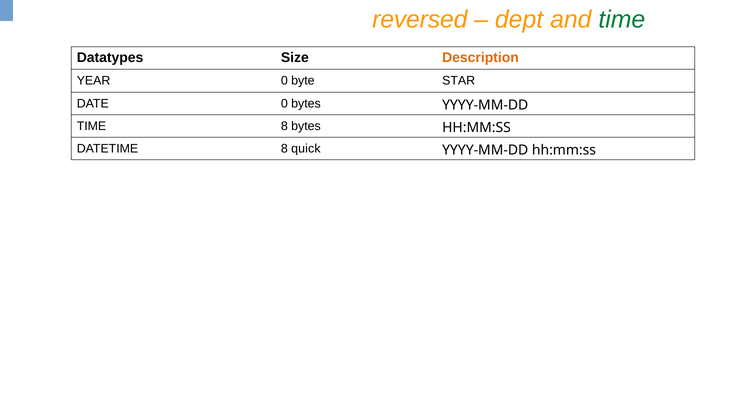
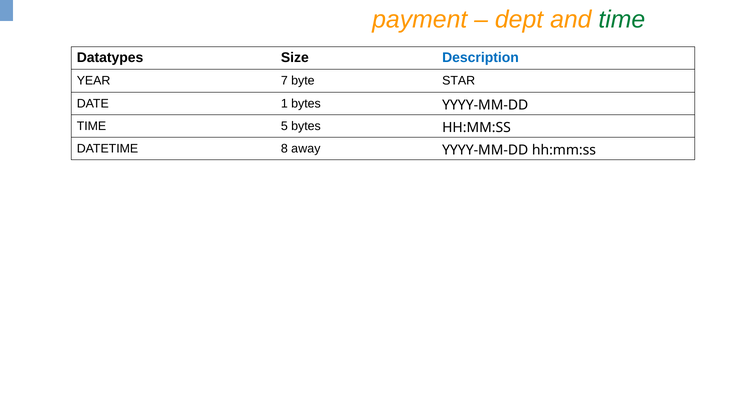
reversed: reversed -> payment (420, 19)
Description colour: orange -> blue (480, 58)
YEAR 0: 0 -> 7 (284, 81)
DATE 0: 0 -> 1 (284, 103)
TIME 8: 8 -> 5 (284, 126)
quick: quick -> away (306, 149)
